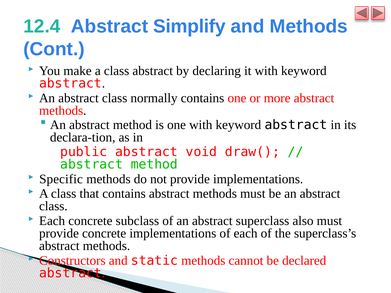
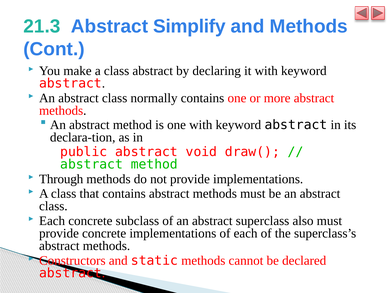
12.4: 12.4 -> 21.3 (42, 26)
Specific: Specific -> Through (61, 179)
